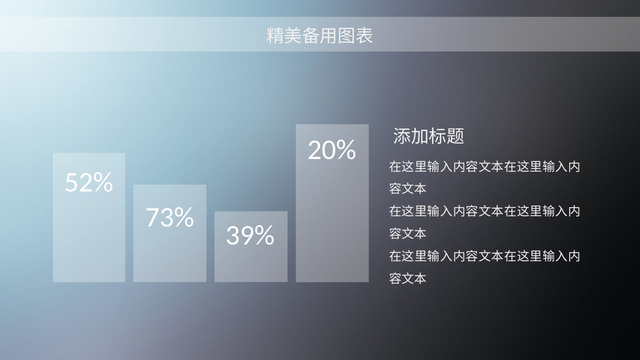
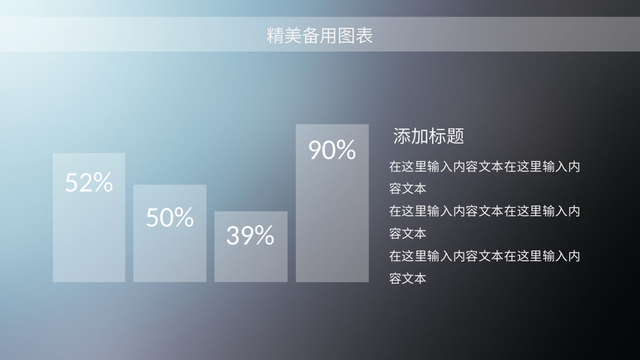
20%: 20% -> 90% (332, 150)
73%: 73% -> 50% (170, 217)
